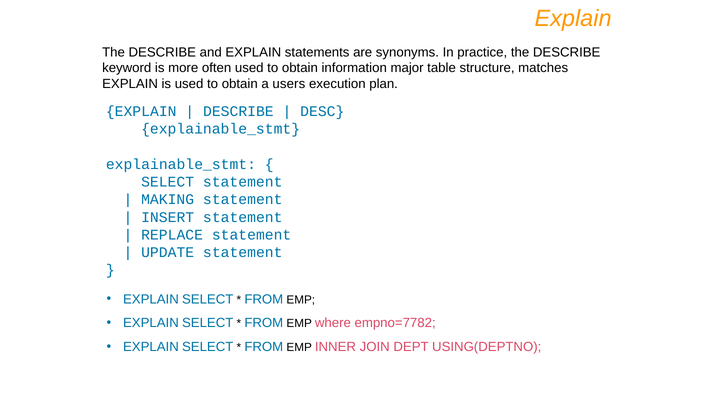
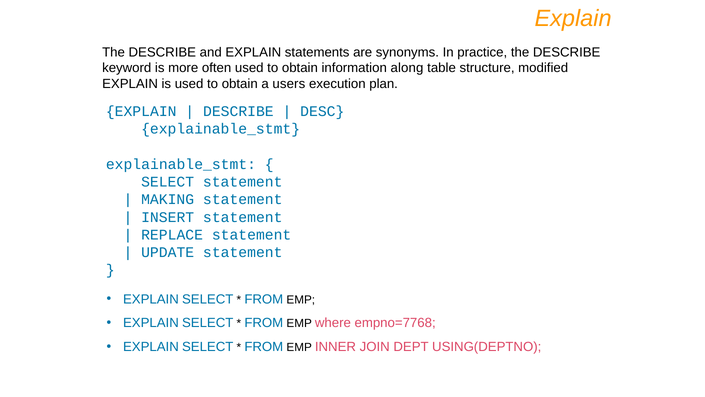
major: major -> along (407, 68)
matches: matches -> modified (543, 68)
empno=7782: empno=7782 -> empno=7768 (395, 323)
